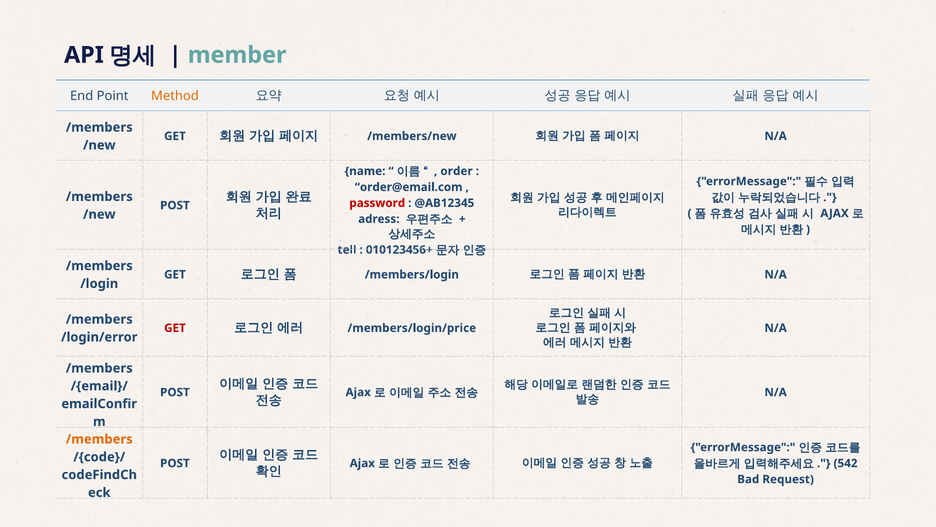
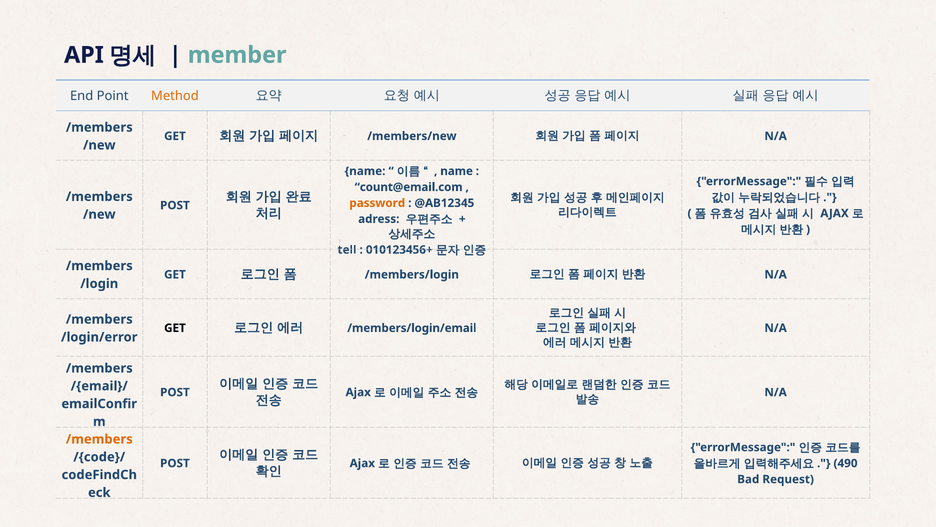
order: order -> name (457, 171)
order@email.com: order@email.com -> count@email.com (409, 187)
password colour: red -> orange (377, 203)
GET colour: red -> black (175, 328)
/members/login/price: /members/login/price -> /members/login/email (412, 328)
542: 542 -> 490 (846, 463)
